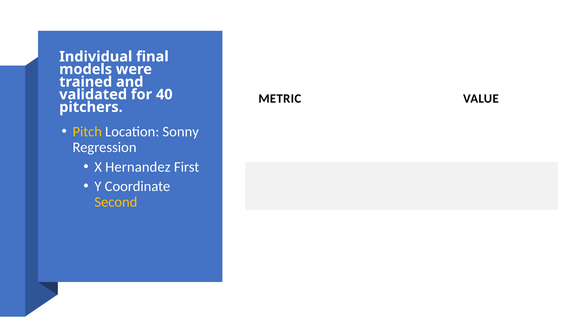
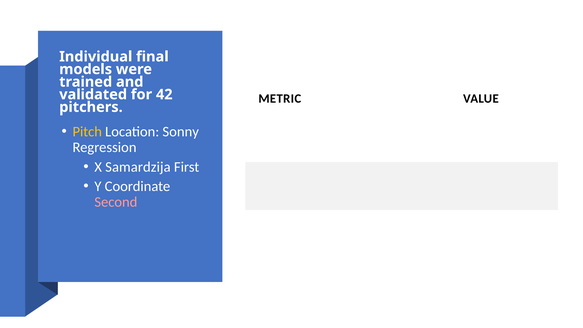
40: 40 -> 42 (164, 94)
Hernandez: Hernandez -> Samardzija (138, 167)
Second colour: yellow -> pink (116, 202)
